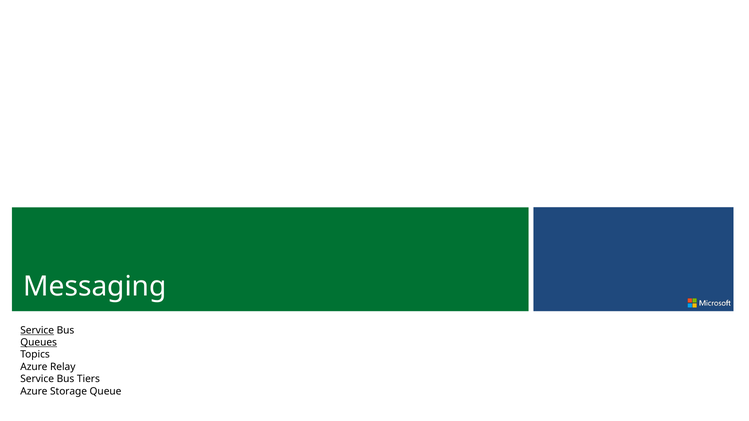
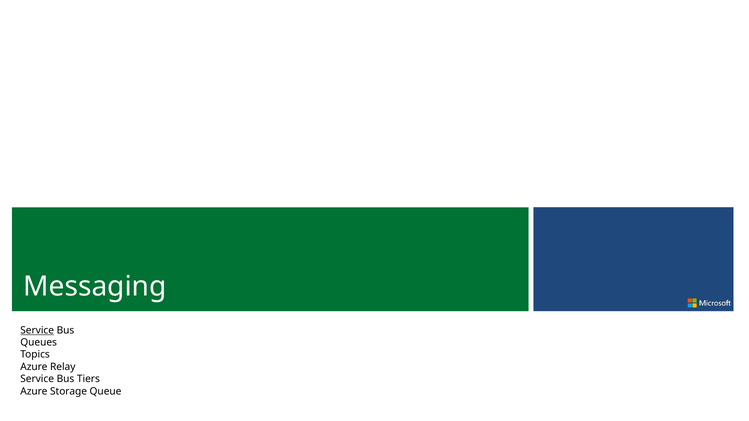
Queues underline: present -> none (39, 343)
